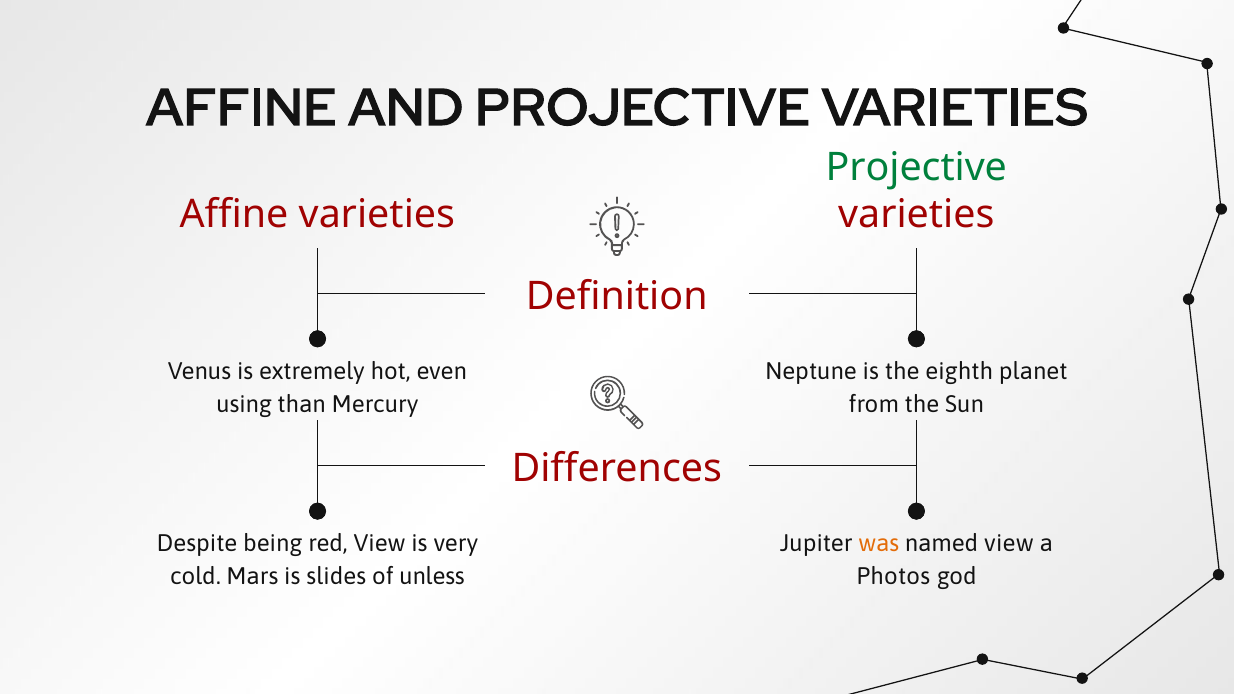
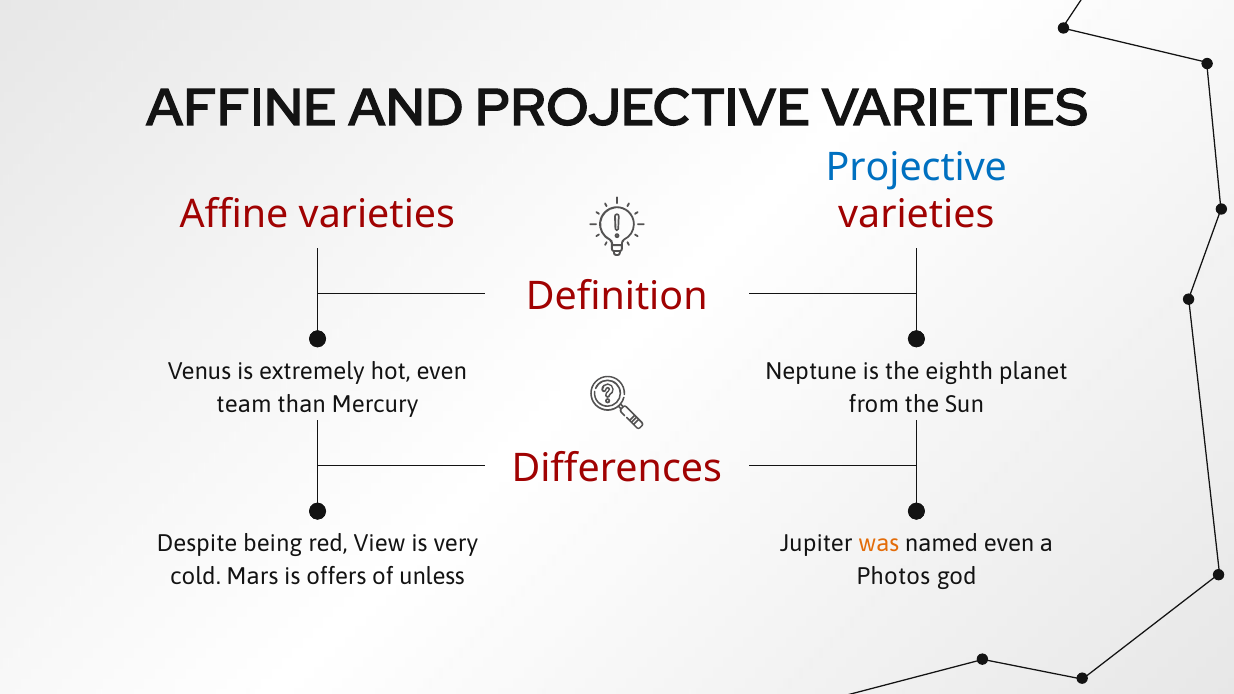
Projective colour: green -> blue (916, 168)
using: using -> team (244, 405)
named view: view -> even (1009, 544)
slides: slides -> offers (336, 577)
